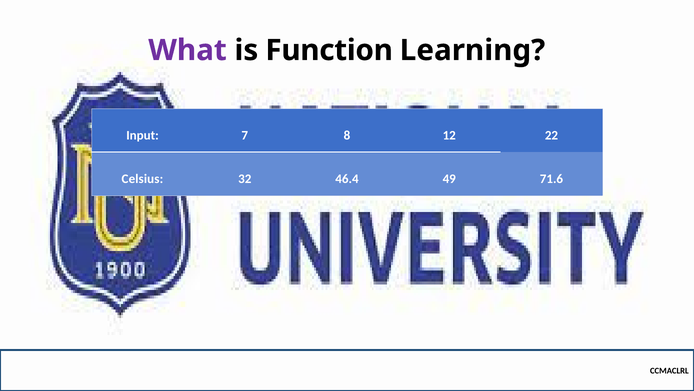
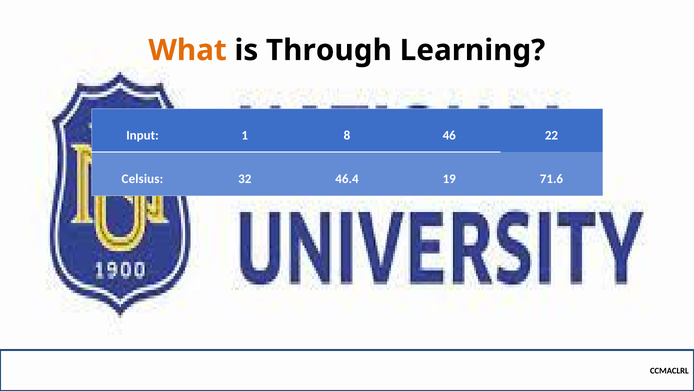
What colour: purple -> orange (188, 50)
Function: Function -> Through (329, 50)
7: 7 -> 1 (245, 135)
12: 12 -> 46 (449, 135)
49: 49 -> 19 (449, 178)
